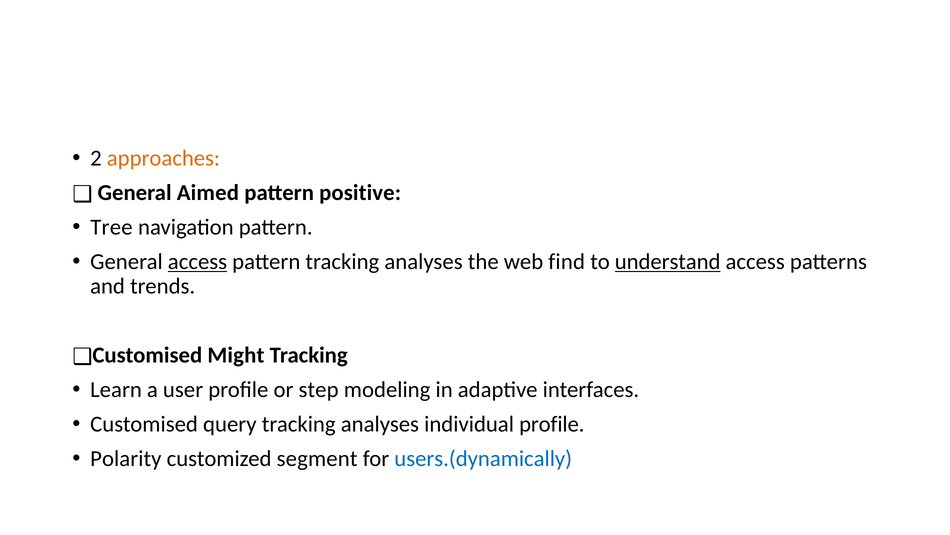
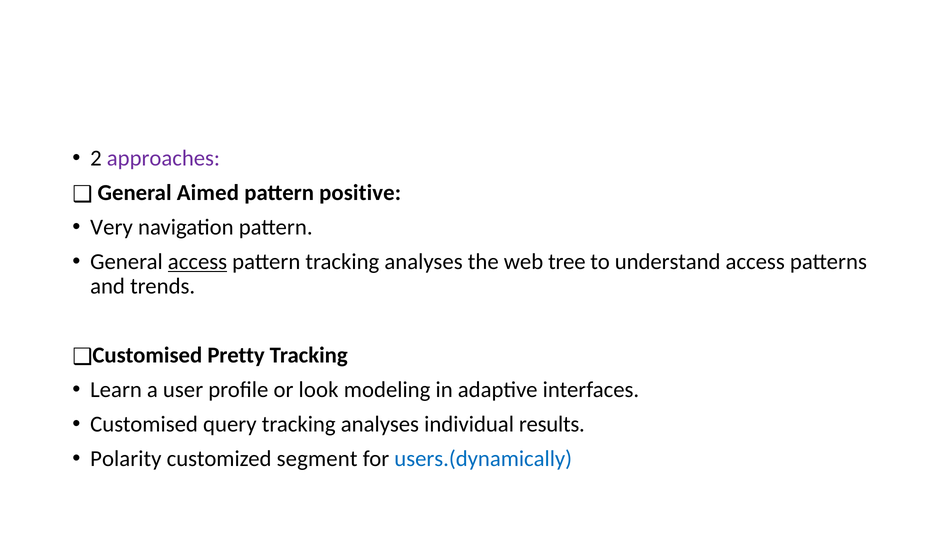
approaches colour: orange -> purple (163, 158)
Tree: Tree -> Very (112, 227)
find: find -> tree (567, 261)
understand underline: present -> none (668, 261)
Might: Might -> Pretty (236, 355)
step: step -> look (319, 389)
individual profile: profile -> results (552, 424)
